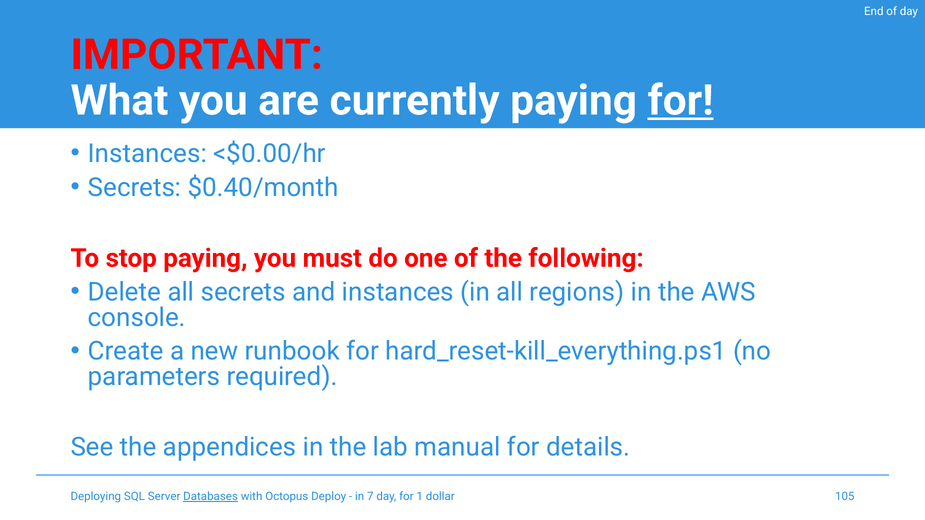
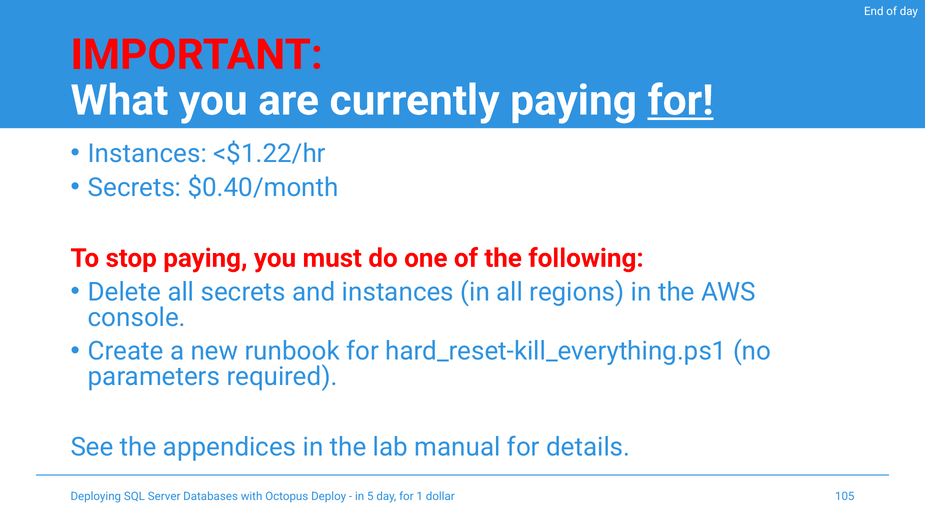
<$0.00/hr: <$0.00/hr -> <$1.22/hr (269, 154)
Databases underline: present -> none (211, 497)
7: 7 -> 5 (370, 497)
